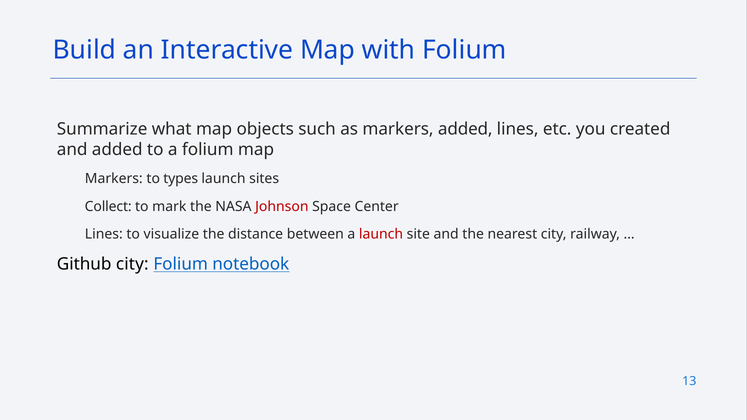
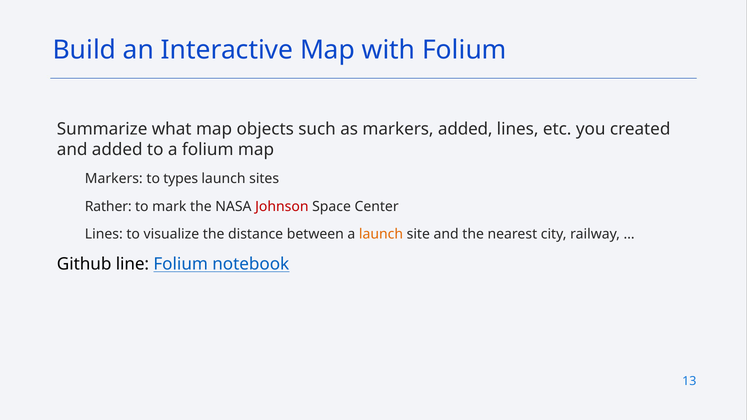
Collect: Collect -> Rather (108, 207)
launch colour: red -> orange (381, 234)
Github city: city -> line (132, 264)
